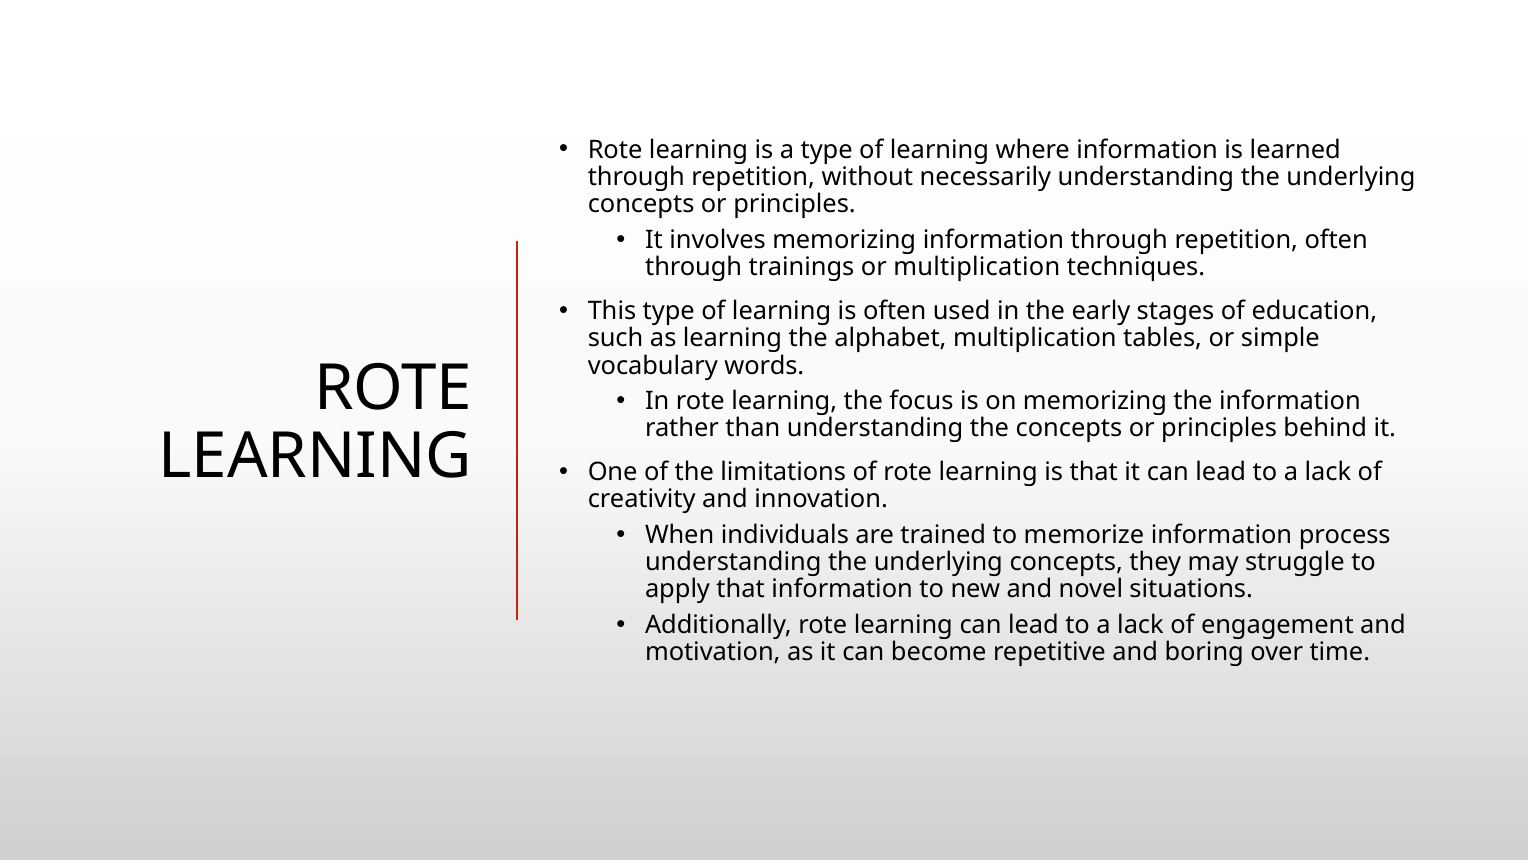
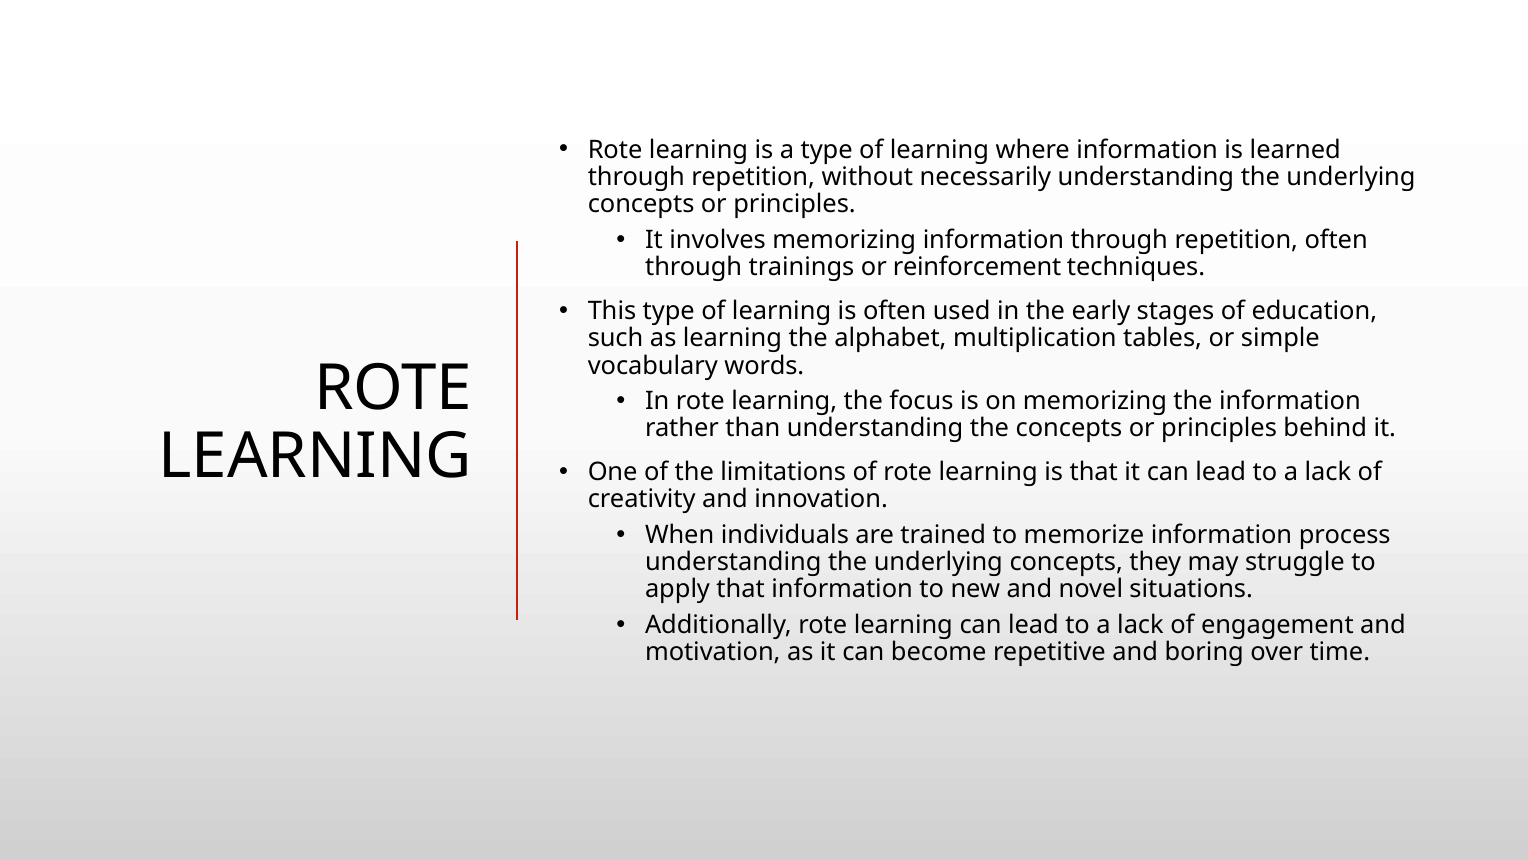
or multiplication: multiplication -> reinforcement (977, 267)
